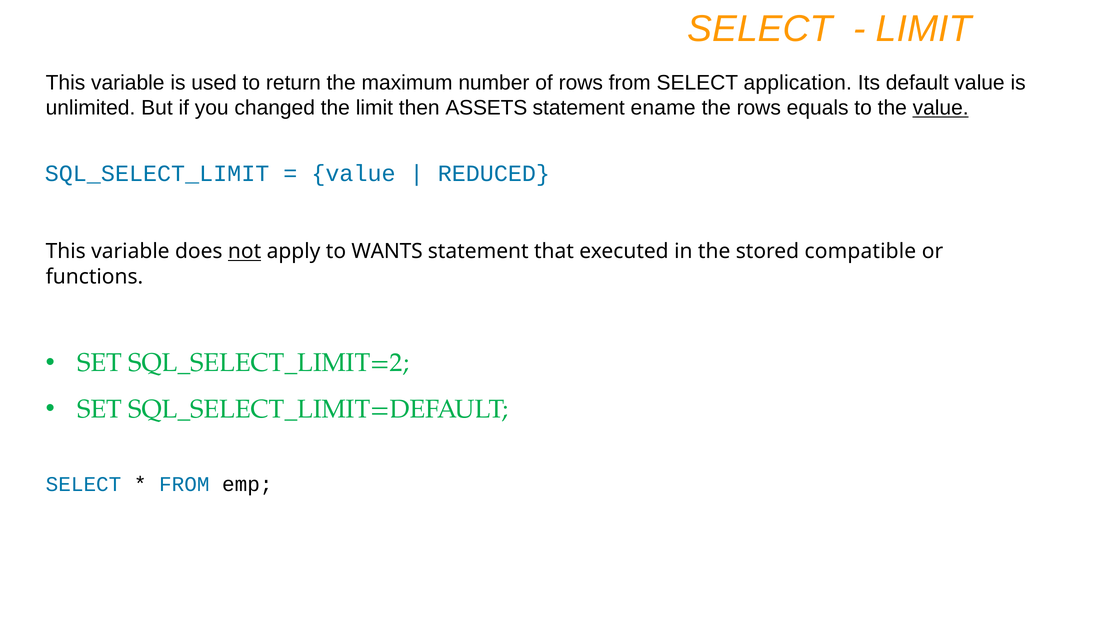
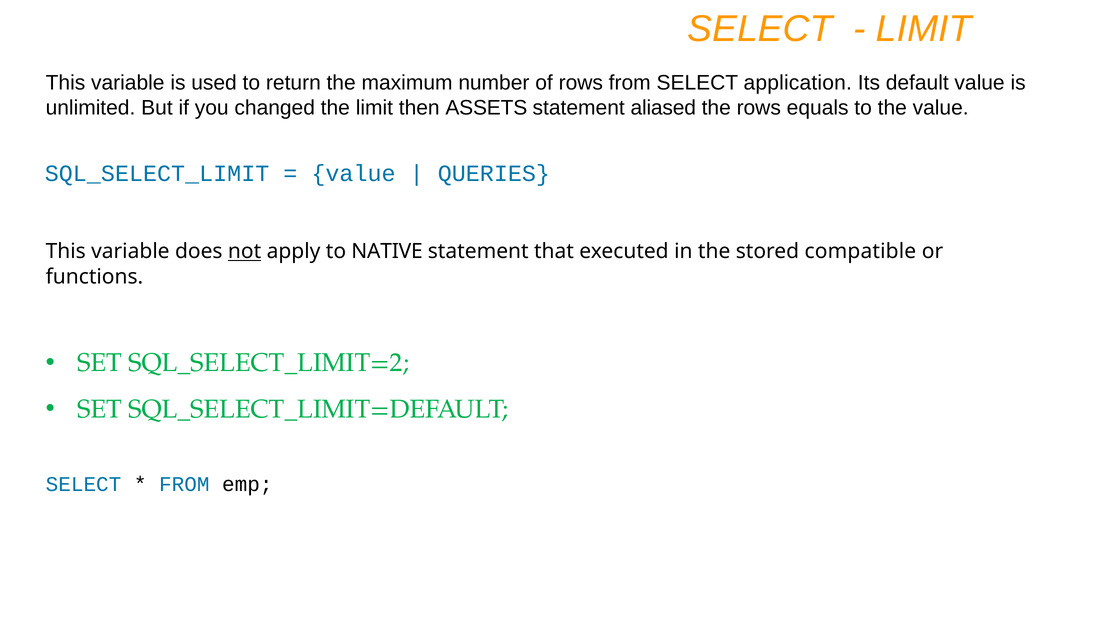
ename: ename -> aliased (663, 108)
value underline: present -> none (941, 108)
REDUCED: REDUCED -> QUERIES (494, 173)
WANTS: WANTS -> NATIVE (387, 251)
